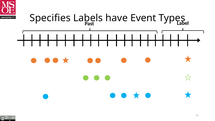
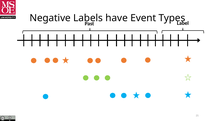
Specifies: Specifies -> Negative (50, 18)
